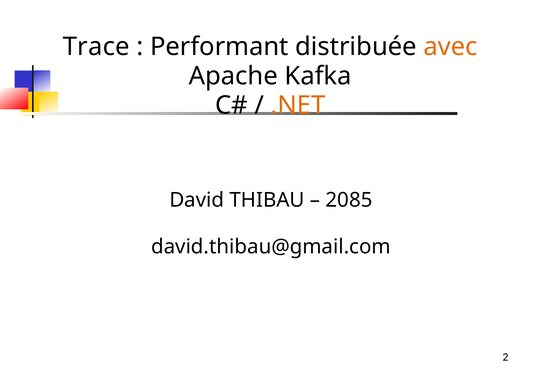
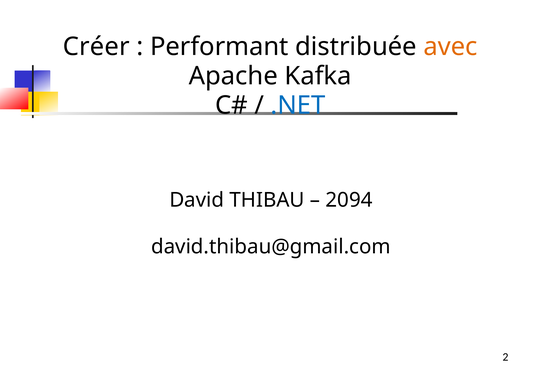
Trace: Trace -> Créer (96, 47)
.NET colour: orange -> blue (298, 105)
2085: 2085 -> 2094 (349, 200)
